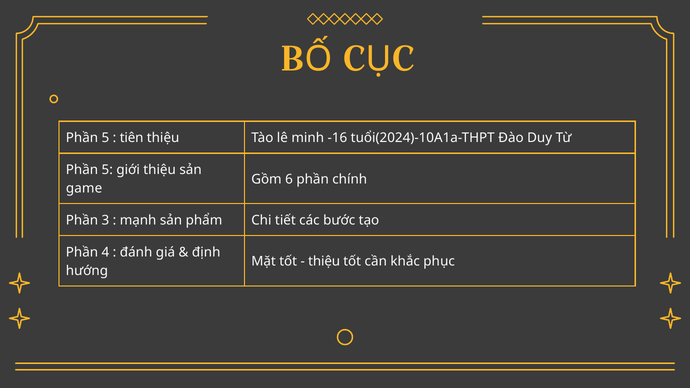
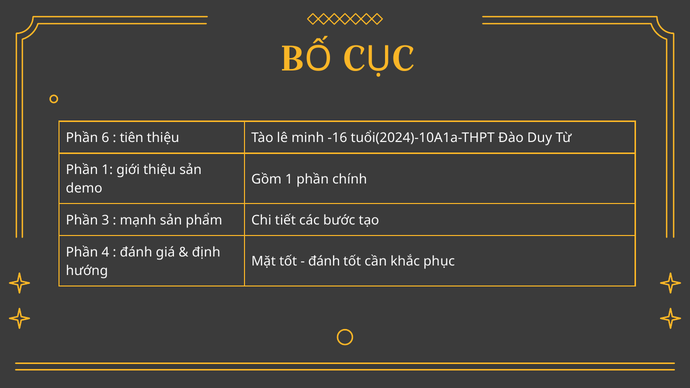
5: 5 -> 6 (105, 138)
5: 5 -> 1 (107, 170)
Gồm 6: 6 -> 1 (289, 179)
game: game -> demo (84, 188)
thiệu: thiệu -> đánh (324, 262)
